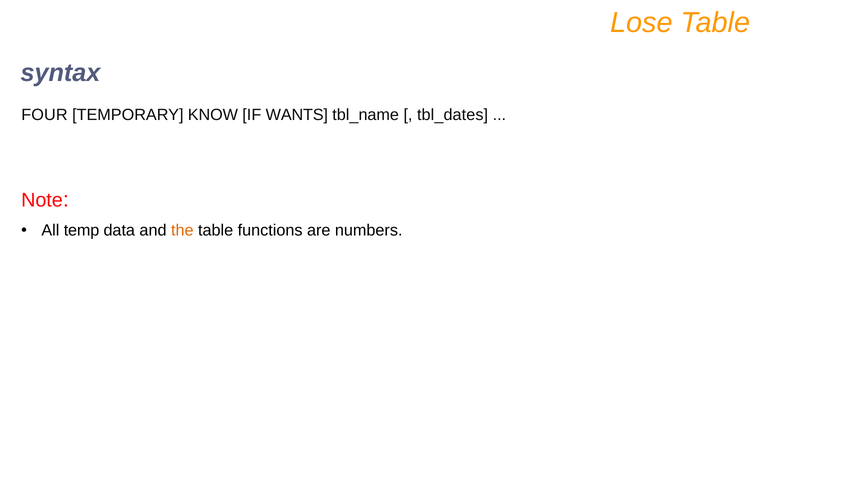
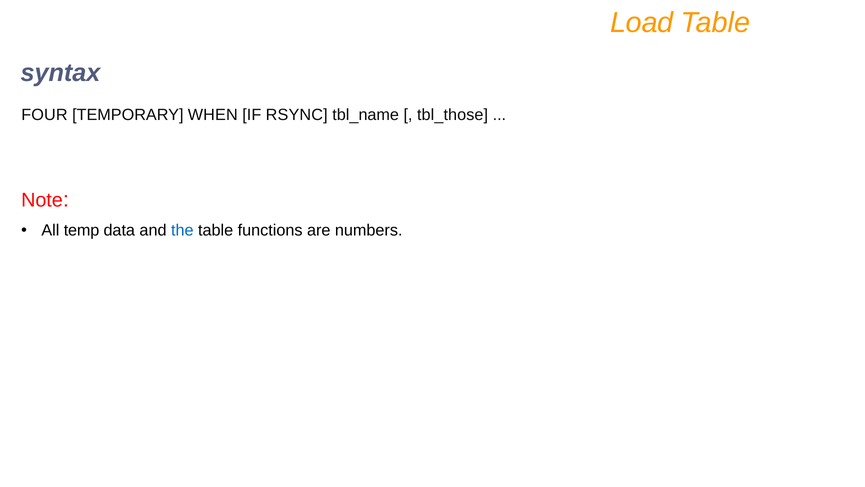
Lose: Lose -> Load (642, 23)
KNOW: KNOW -> WHEN (213, 115)
WANTS: WANTS -> RSYNC (297, 115)
tbl_dates: tbl_dates -> tbl_those (453, 115)
the colour: orange -> blue (182, 230)
